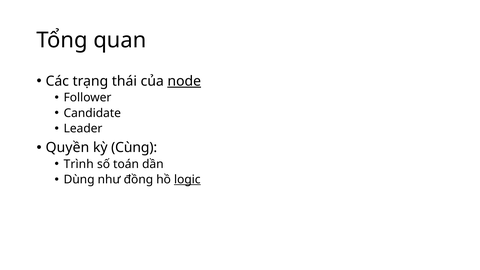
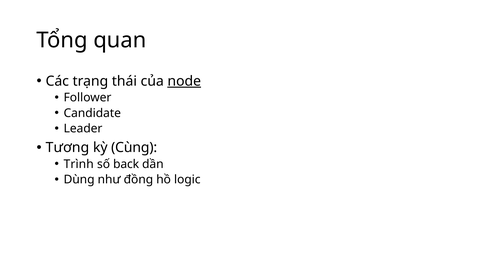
Quyền: Quyền -> Tương (67, 148)
toán: toán -> back (126, 164)
logic underline: present -> none (187, 180)
